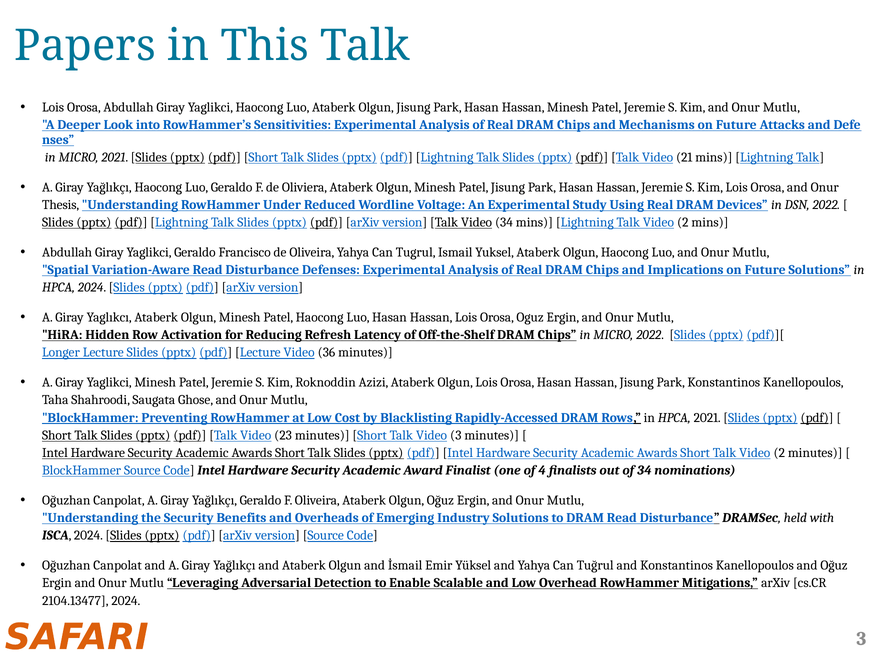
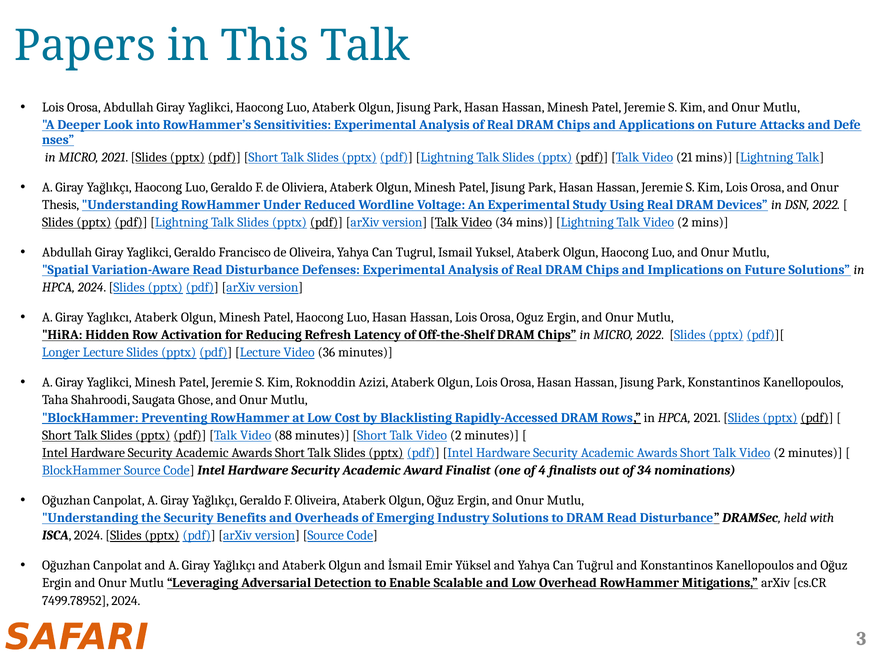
Mechanisms: Mechanisms -> Applications (657, 125)
23: 23 -> 88 (283, 435)
3: 3 -> 2 (456, 435)
2104.13477: 2104.13477 -> 7499.78952 (75, 601)
